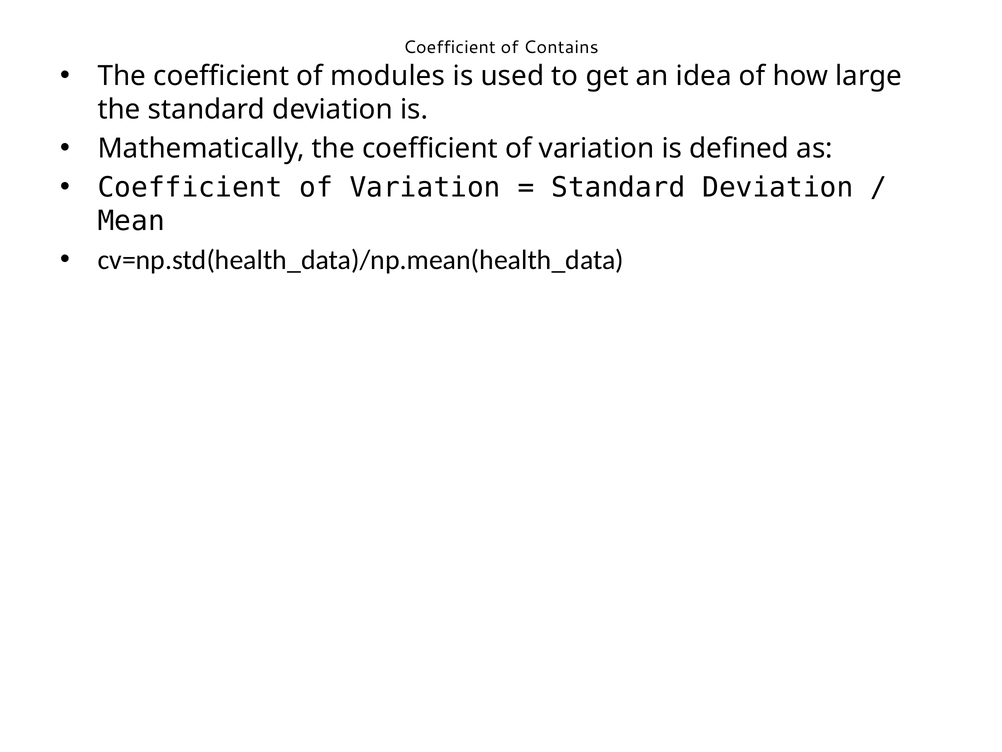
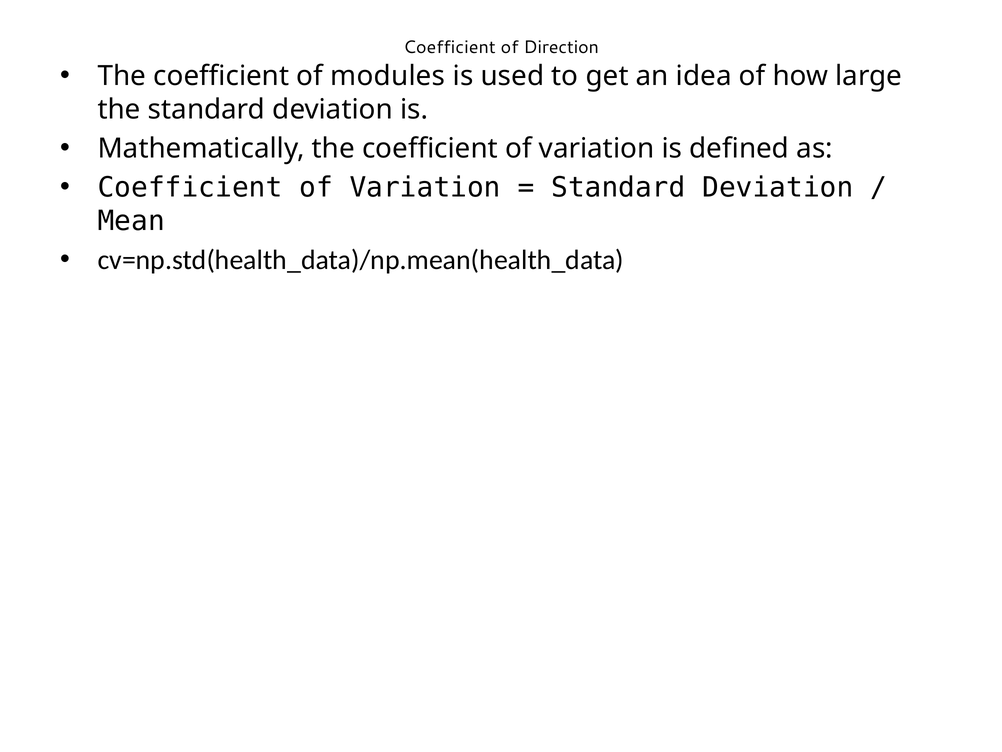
Contains: Contains -> Direction (561, 47)
